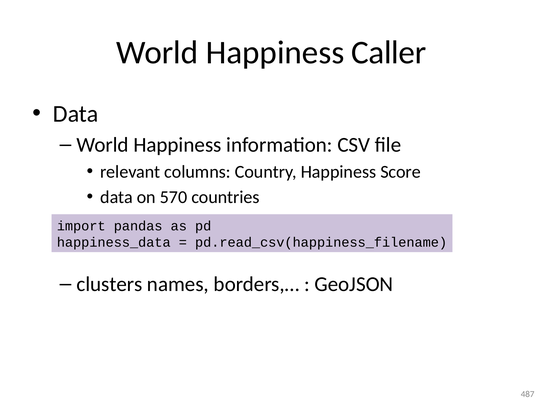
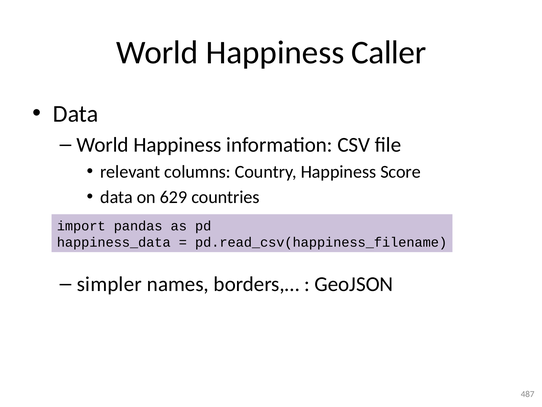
570: 570 -> 629 (174, 197)
clusters: clusters -> simpler (109, 284)
